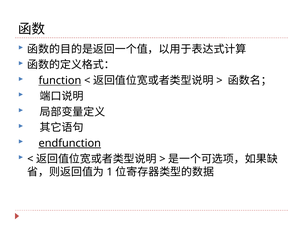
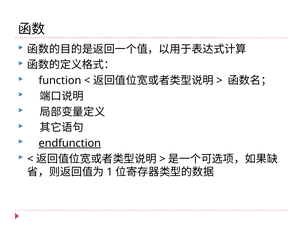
function underline: present -> none (60, 81)
